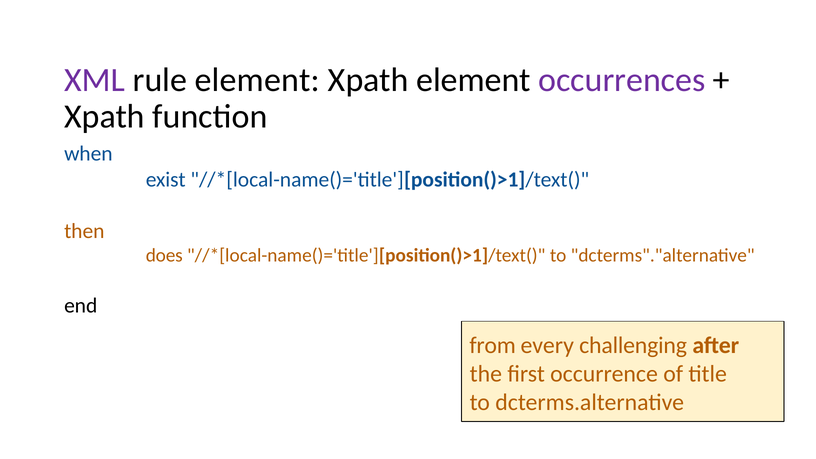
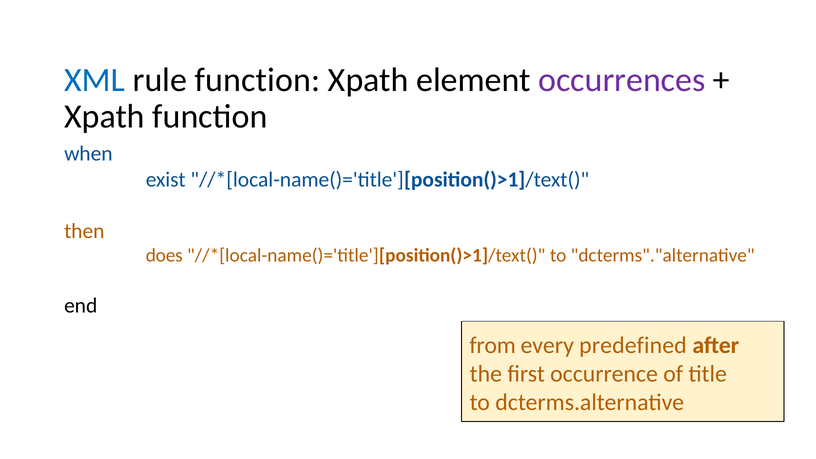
XML colour: purple -> blue (95, 80)
rule element: element -> function (257, 80)
challenging: challenging -> predefined (633, 345)
